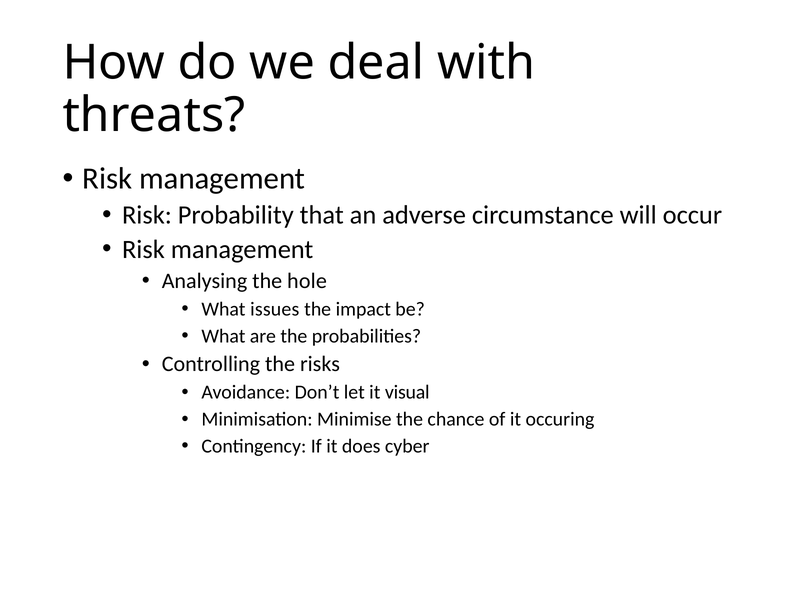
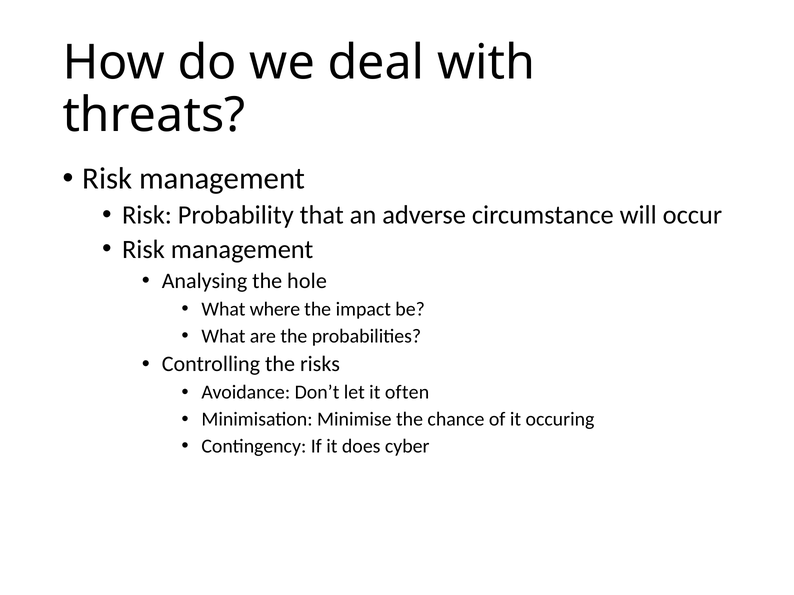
issues: issues -> where (275, 309)
visual: visual -> often (407, 393)
